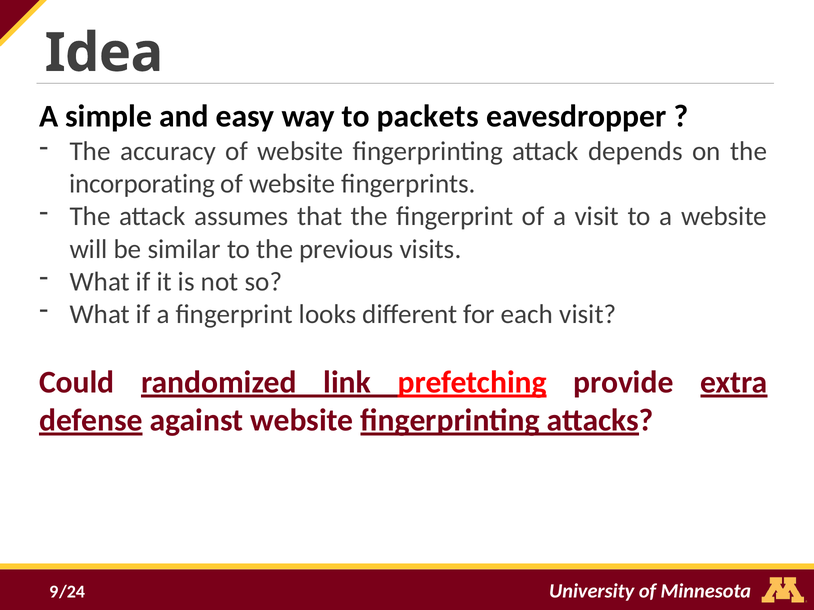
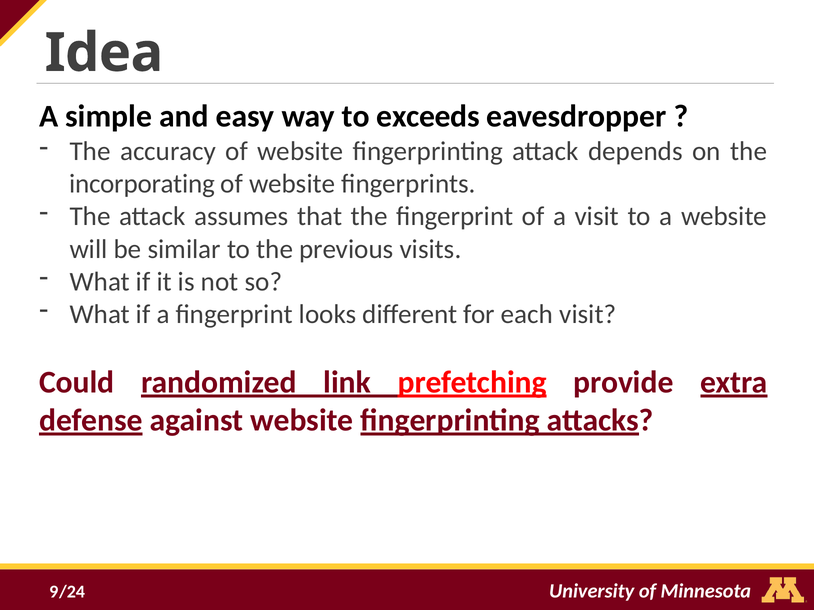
packets: packets -> exceeds (428, 117)
